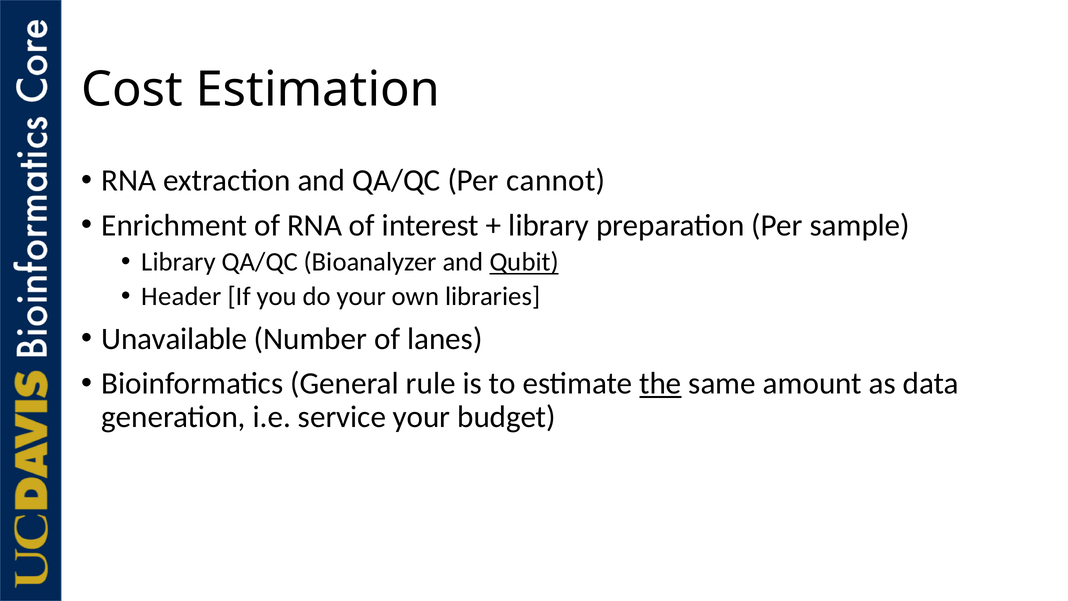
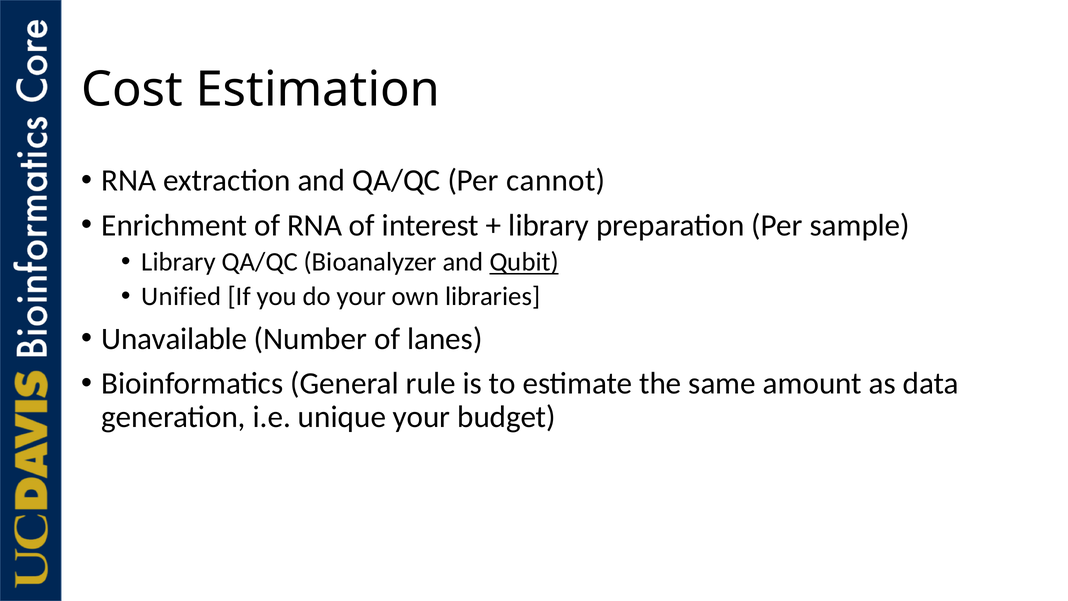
Header: Header -> Unified (181, 296)
the underline: present -> none (660, 383)
service: service -> unique (342, 417)
